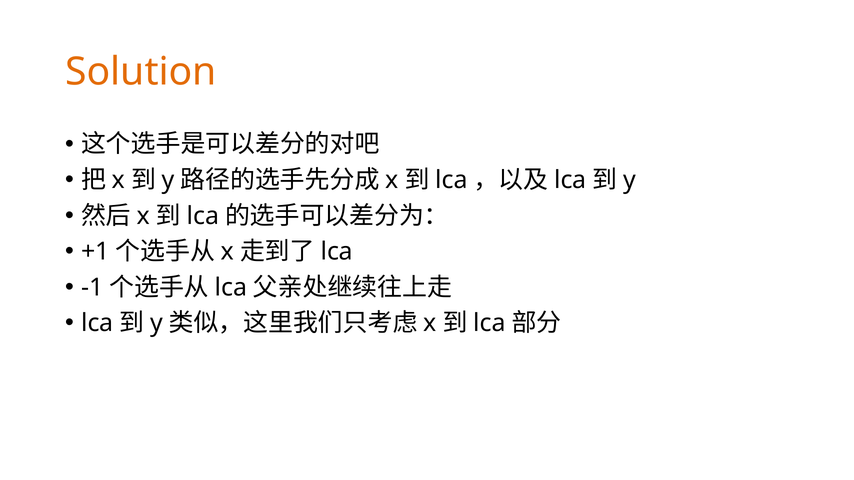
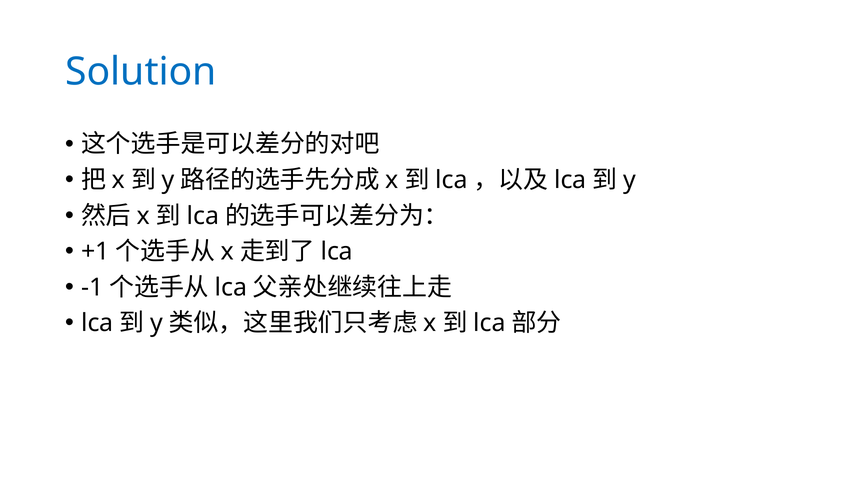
Solution colour: orange -> blue (141, 72)
